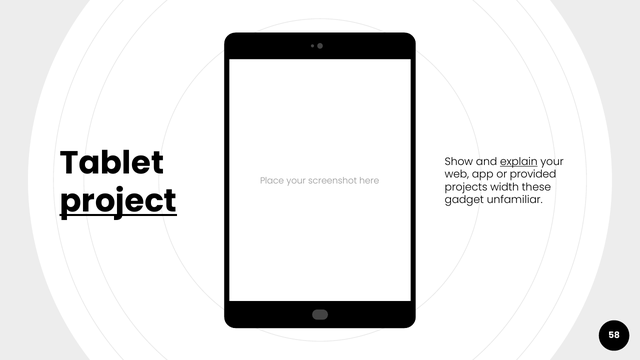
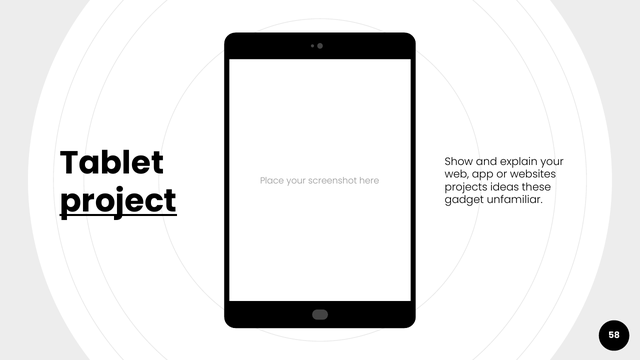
explain underline: present -> none (519, 162)
provided: provided -> websites (533, 174)
width: width -> ideas (505, 187)
